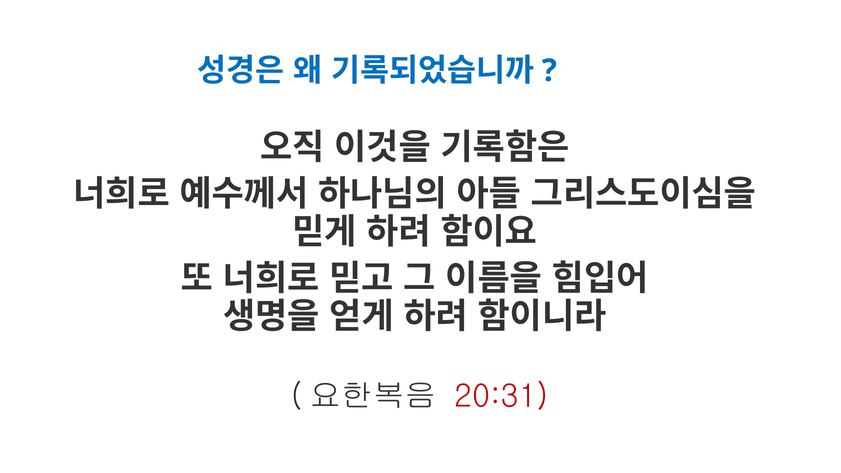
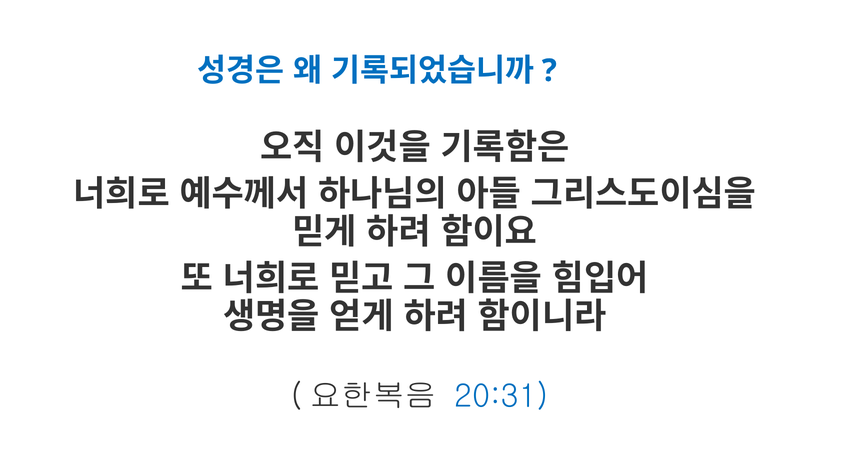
20:31 colour: red -> blue (501, 396)
